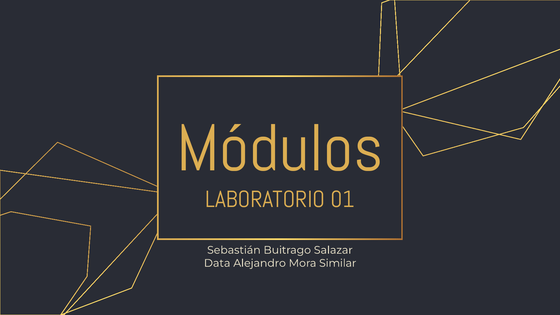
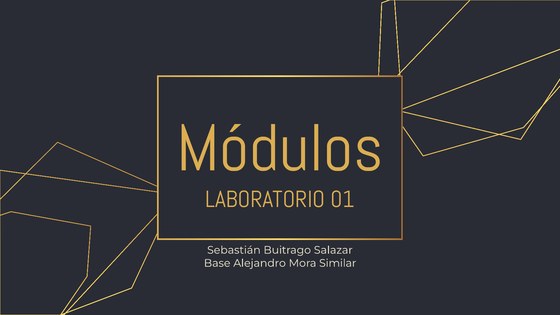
Data: Data -> Base (217, 263)
